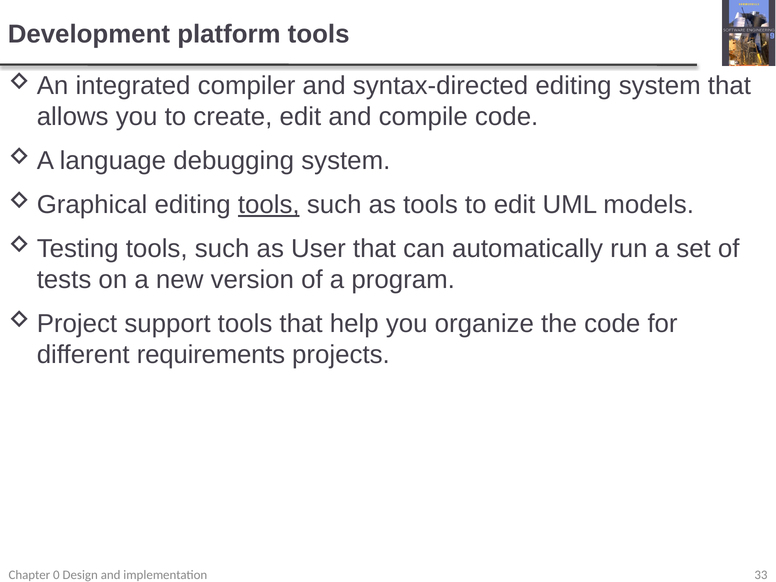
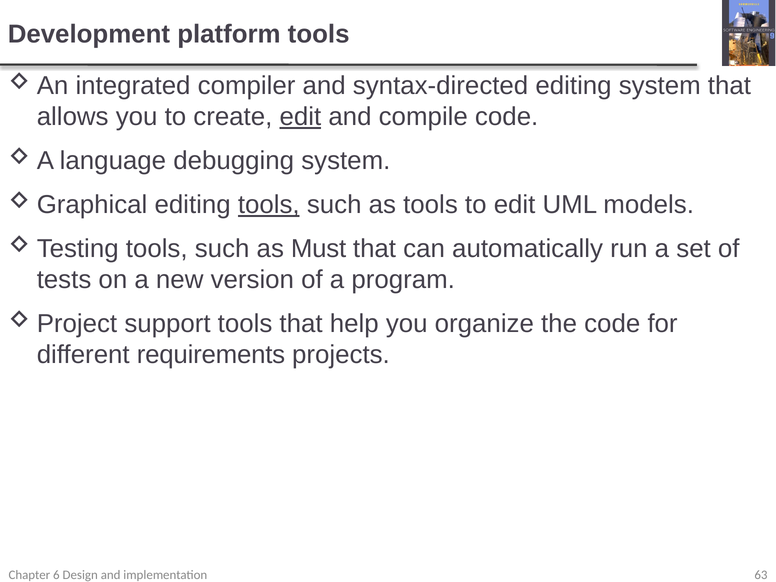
edit underline: none -> present (300, 117)
User: User -> Must (319, 249)
0: 0 -> 6 (56, 575)
33: 33 -> 63 (761, 575)
